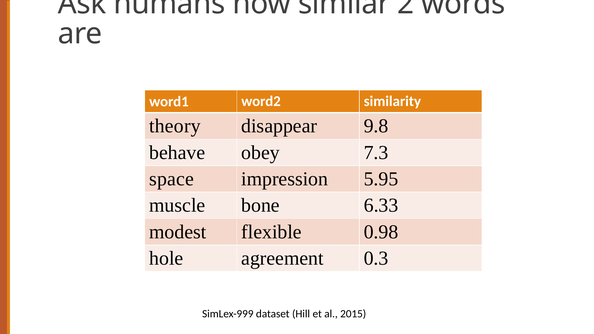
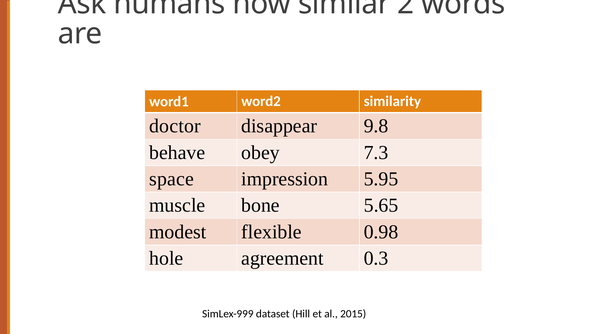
theory: theory -> doctor (175, 126)
6.33: 6.33 -> 5.65 (381, 205)
